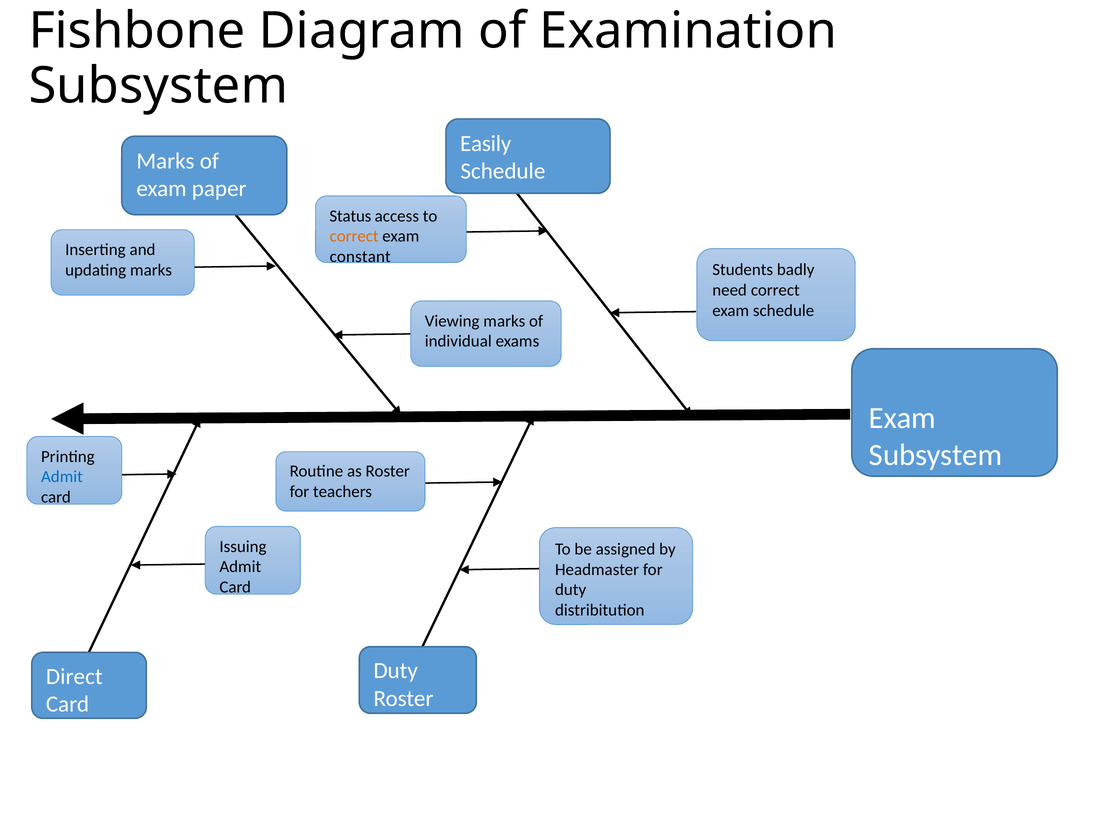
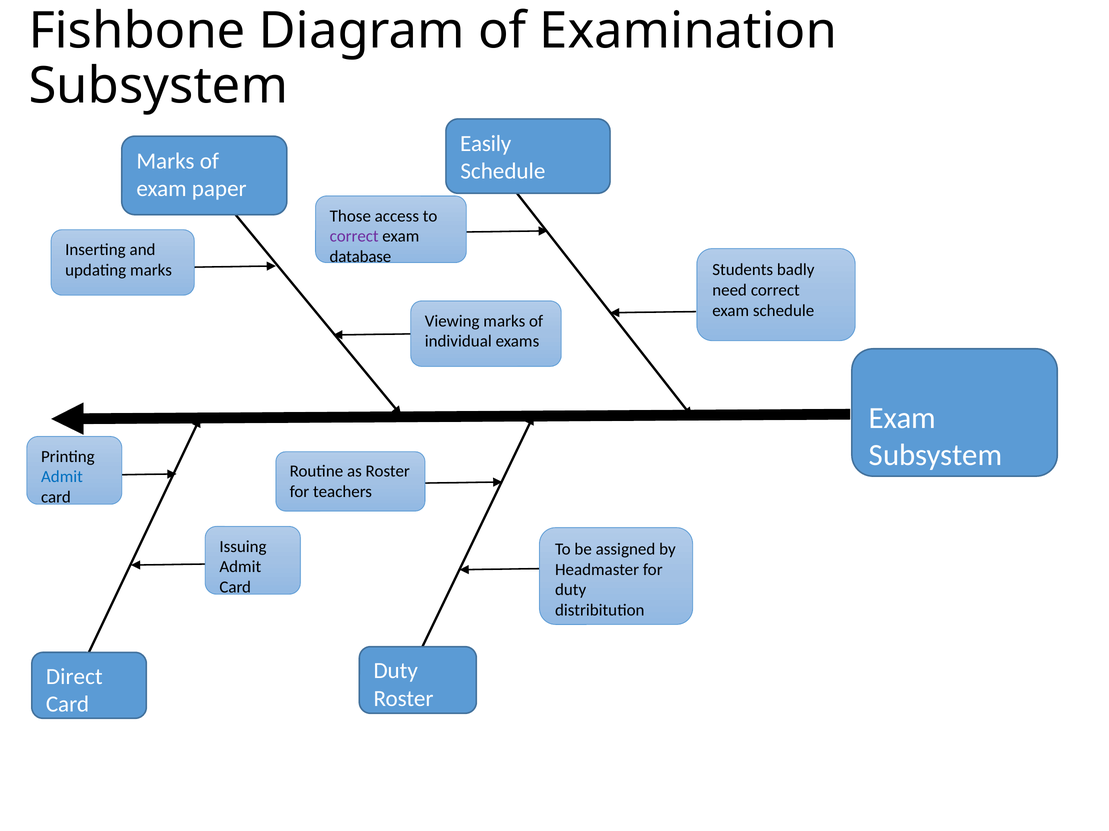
Status: Status -> Those (350, 216)
correct colour: orange -> purple (354, 237)
constant: constant -> database (360, 257)
